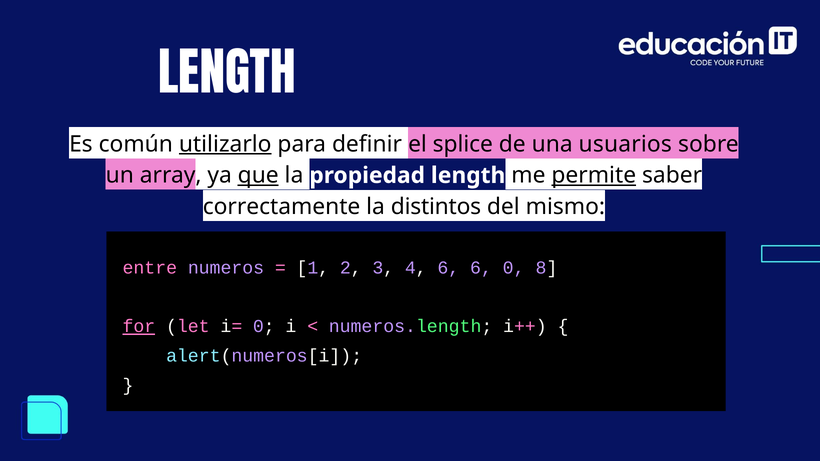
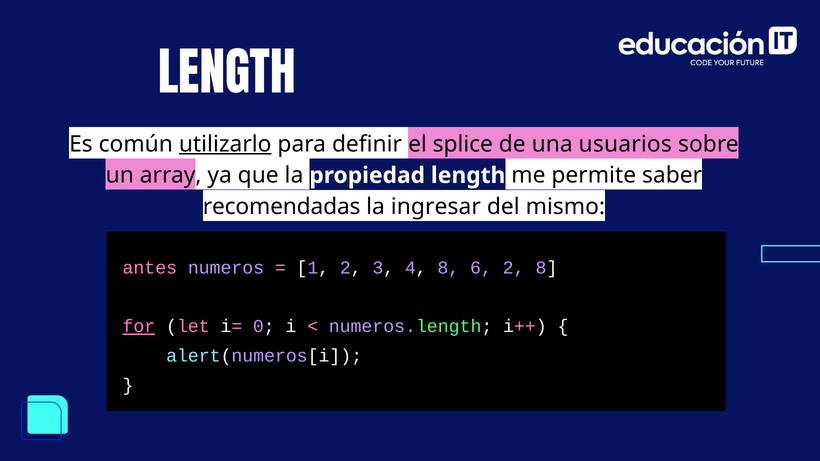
que underline: present -> none (258, 176)
permite underline: present -> none (594, 176)
correctamente: correctamente -> recomendadas (282, 207)
distintos: distintos -> ingresar (436, 207)
entre: entre -> antes (150, 268)
4 6: 6 -> 8 (448, 268)
6 0: 0 -> 2 (514, 268)
